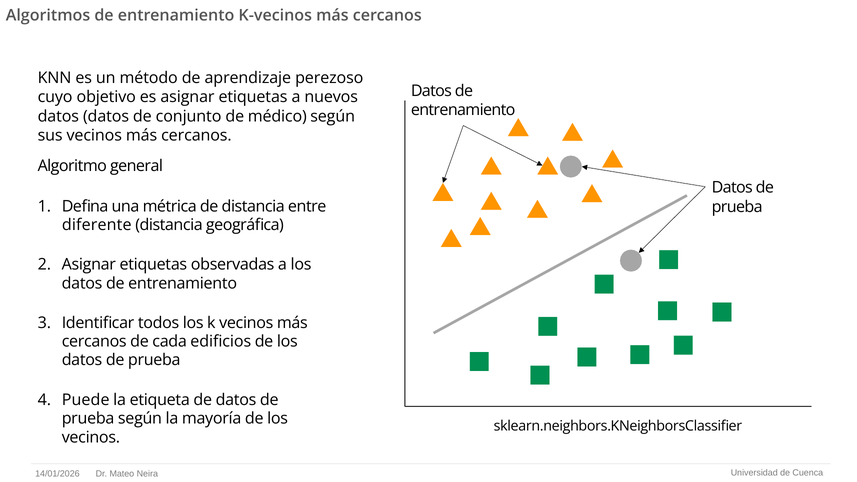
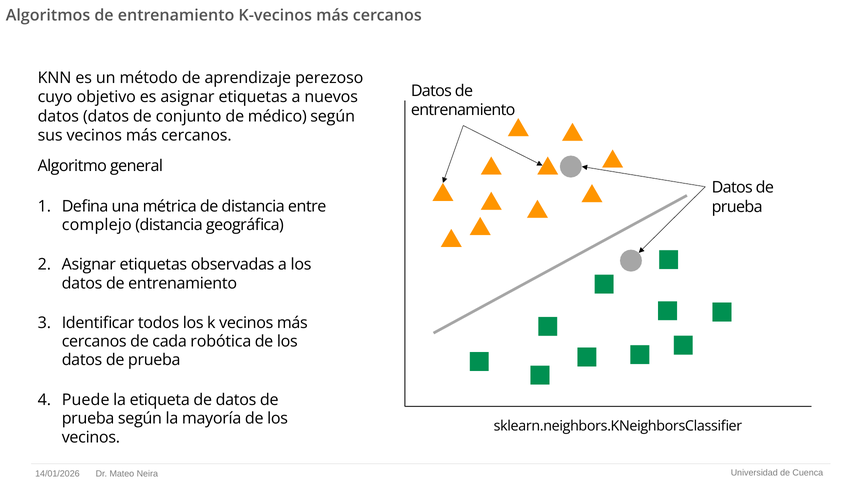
diferente: diferente -> complejo (97, 225)
edificios: edificios -> robótica (221, 342)
